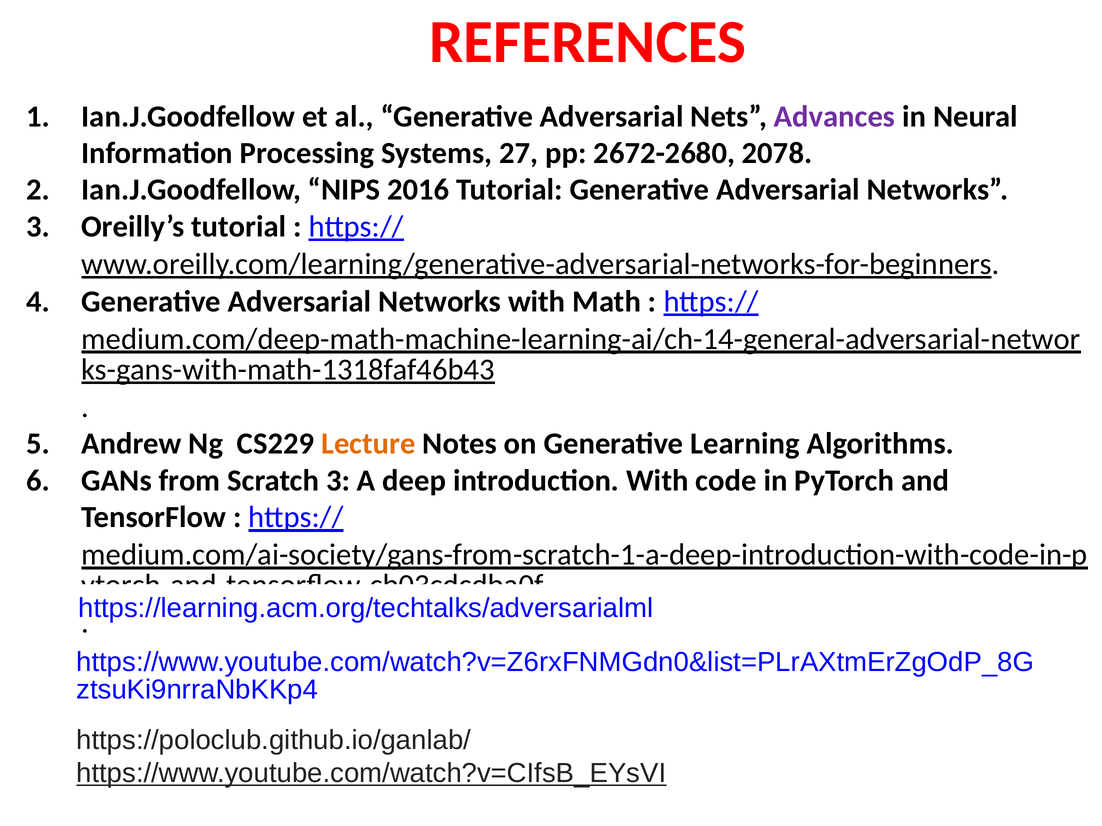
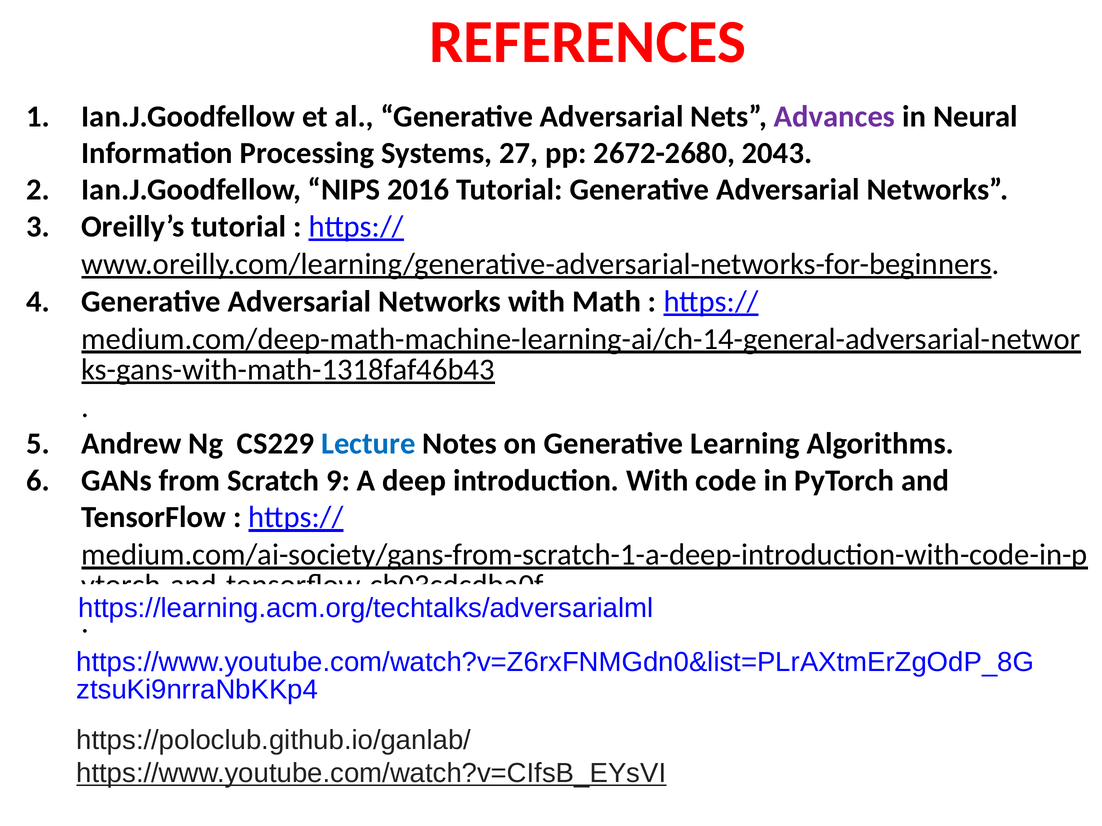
2078: 2078 -> 2043 (777, 153)
Lecture colour: orange -> blue (368, 444)
Scratch 3: 3 -> 9 (338, 481)
